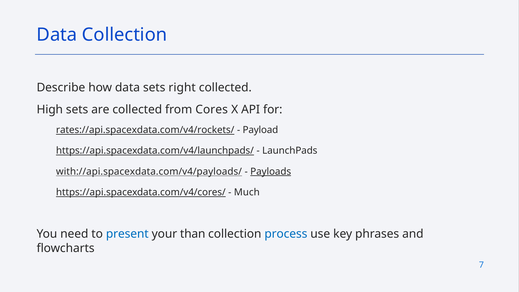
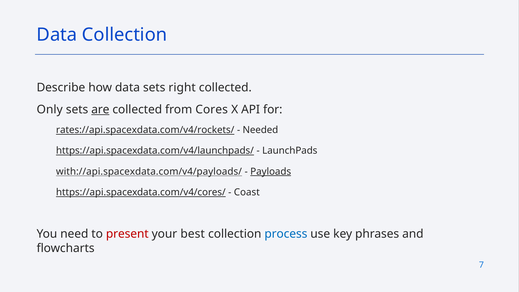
High: High -> Only (50, 109)
are underline: none -> present (100, 109)
Payload: Payload -> Needed (260, 130)
Much: Much -> Coast (247, 192)
present colour: blue -> red (127, 234)
than: than -> best (193, 234)
